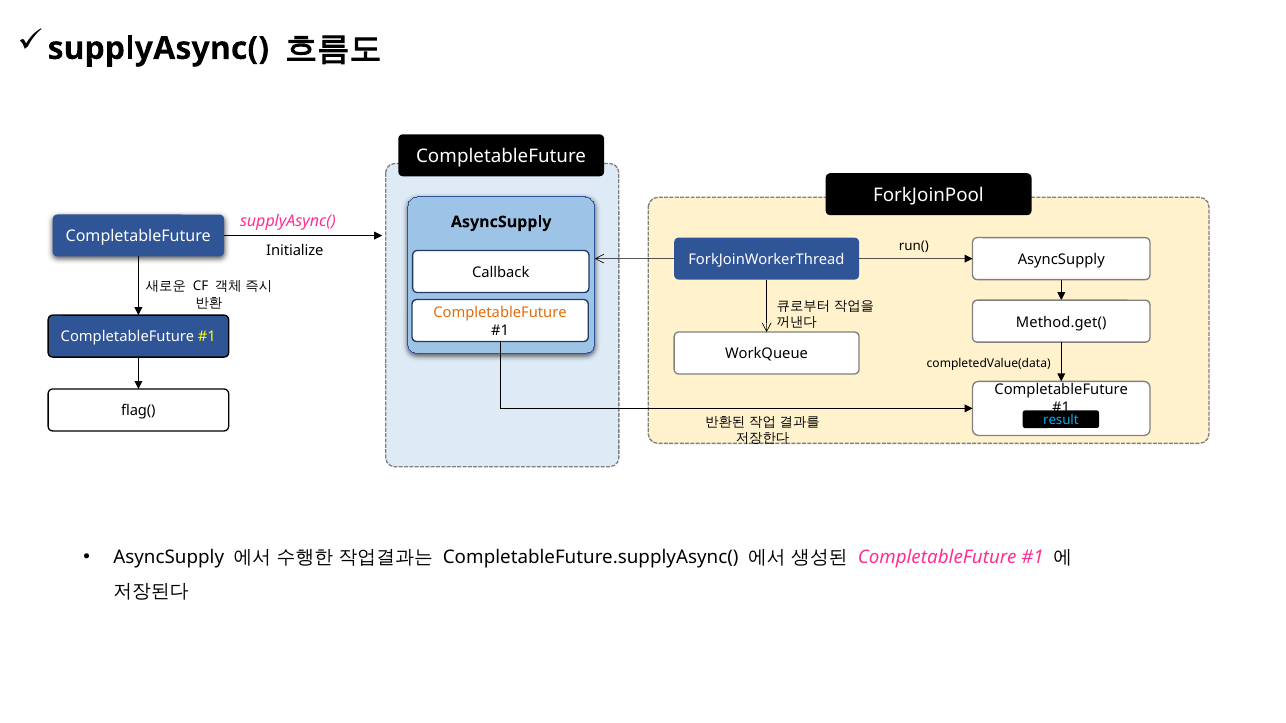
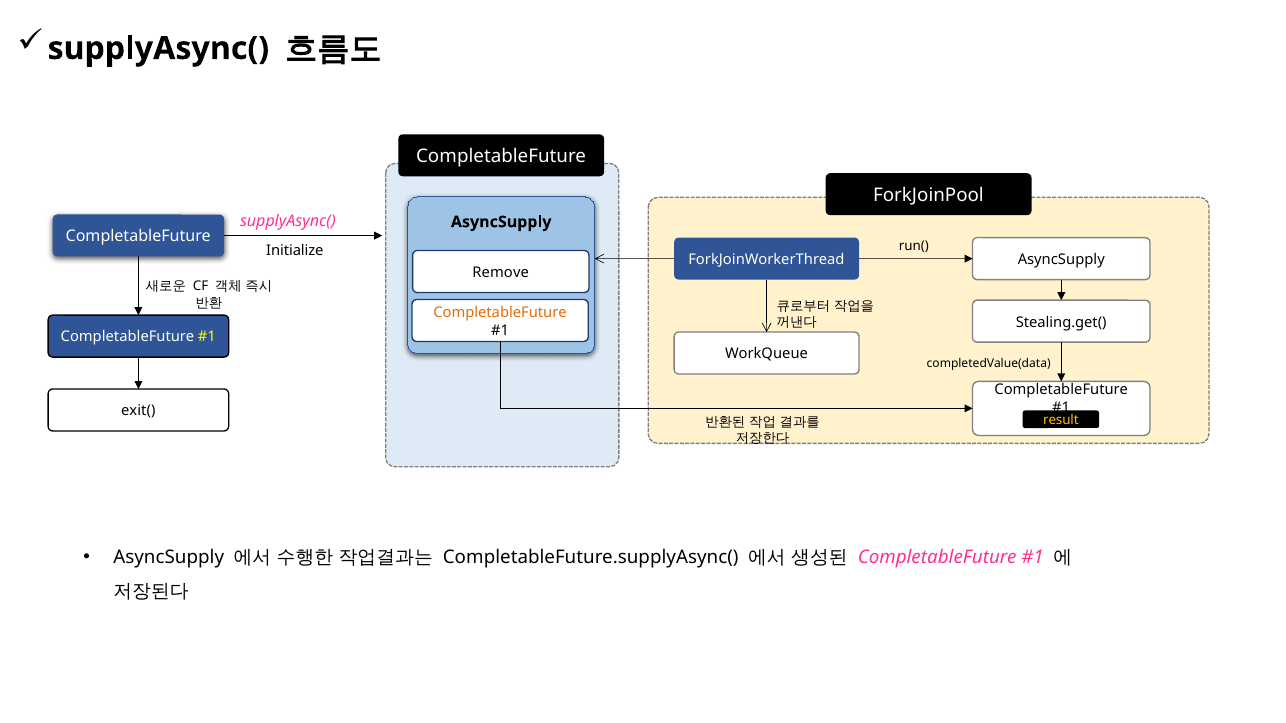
Callback: Callback -> Remove (501, 273)
Method.get(: Method.get( -> Stealing.get( (1061, 322)
flag(: flag( -> exit( (138, 411)
result colour: light blue -> yellow (1061, 420)
